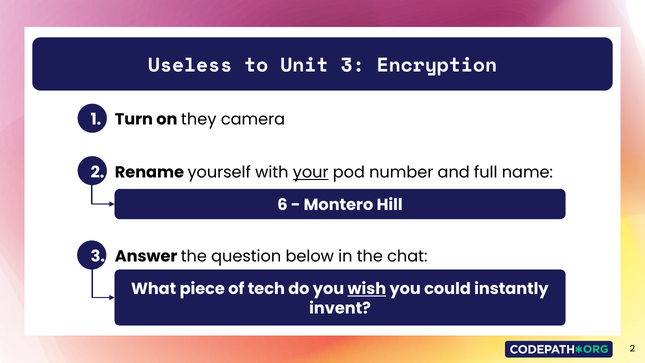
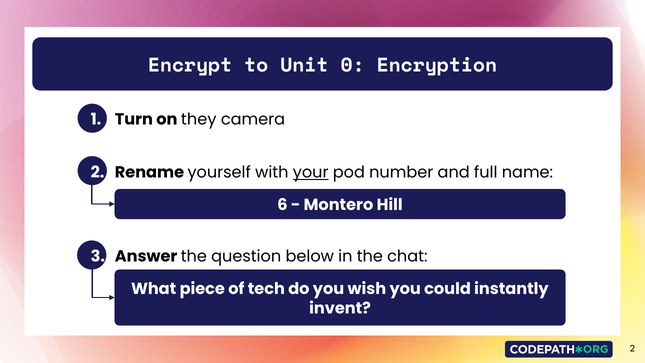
Useless: Useless -> Encrypt (190, 65)
Unit 3: 3 -> 0 (353, 65)
wish underline: present -> none (367, 289)
